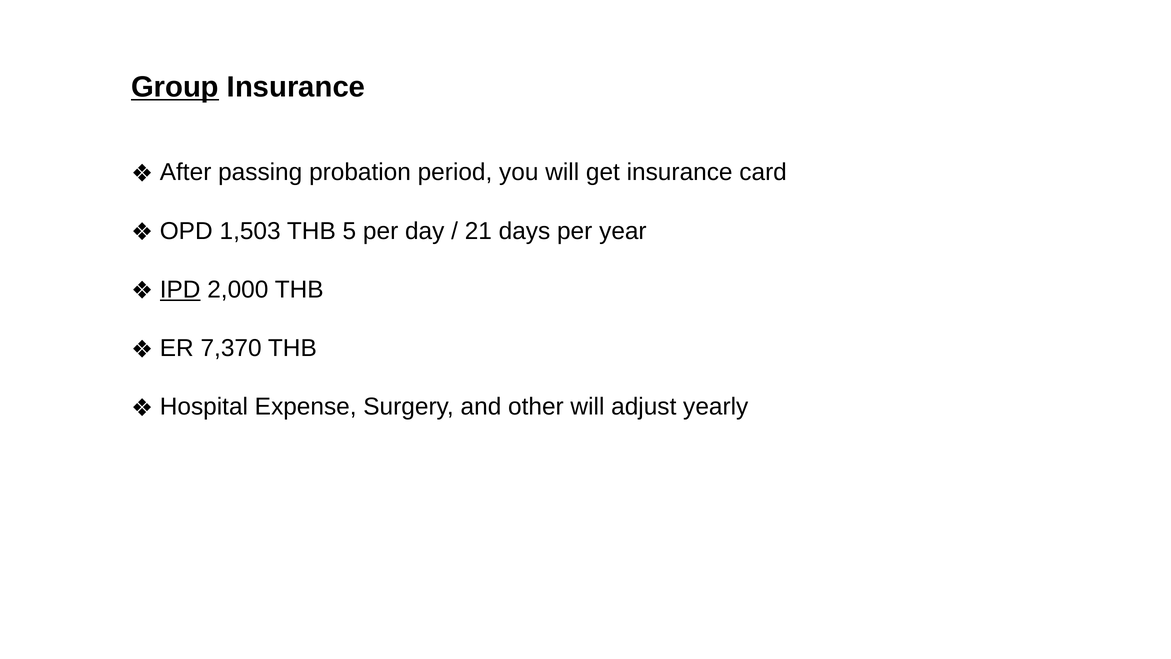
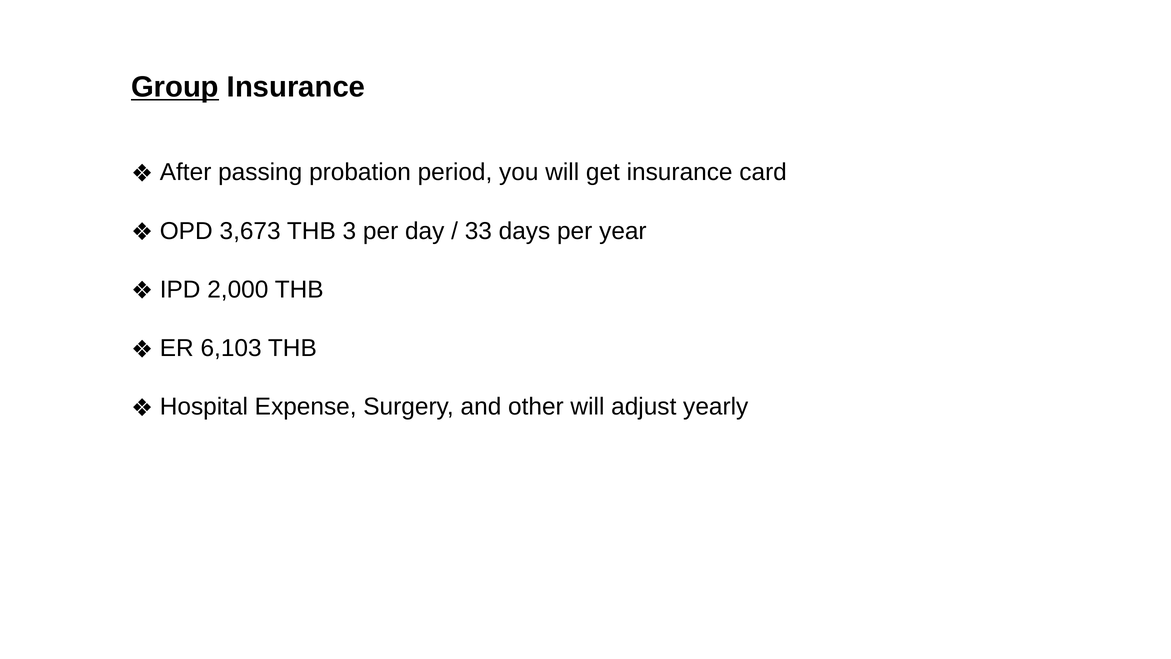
1,503: 1,503 -> 3,673 (250, 231)
5: 5 -> 3 (349, 231)
21: 21 -> 33 (478, 231)
IPD underline: present -> none (180, 289)
7,370: 7,370 -> 6,103 (231, 348)
